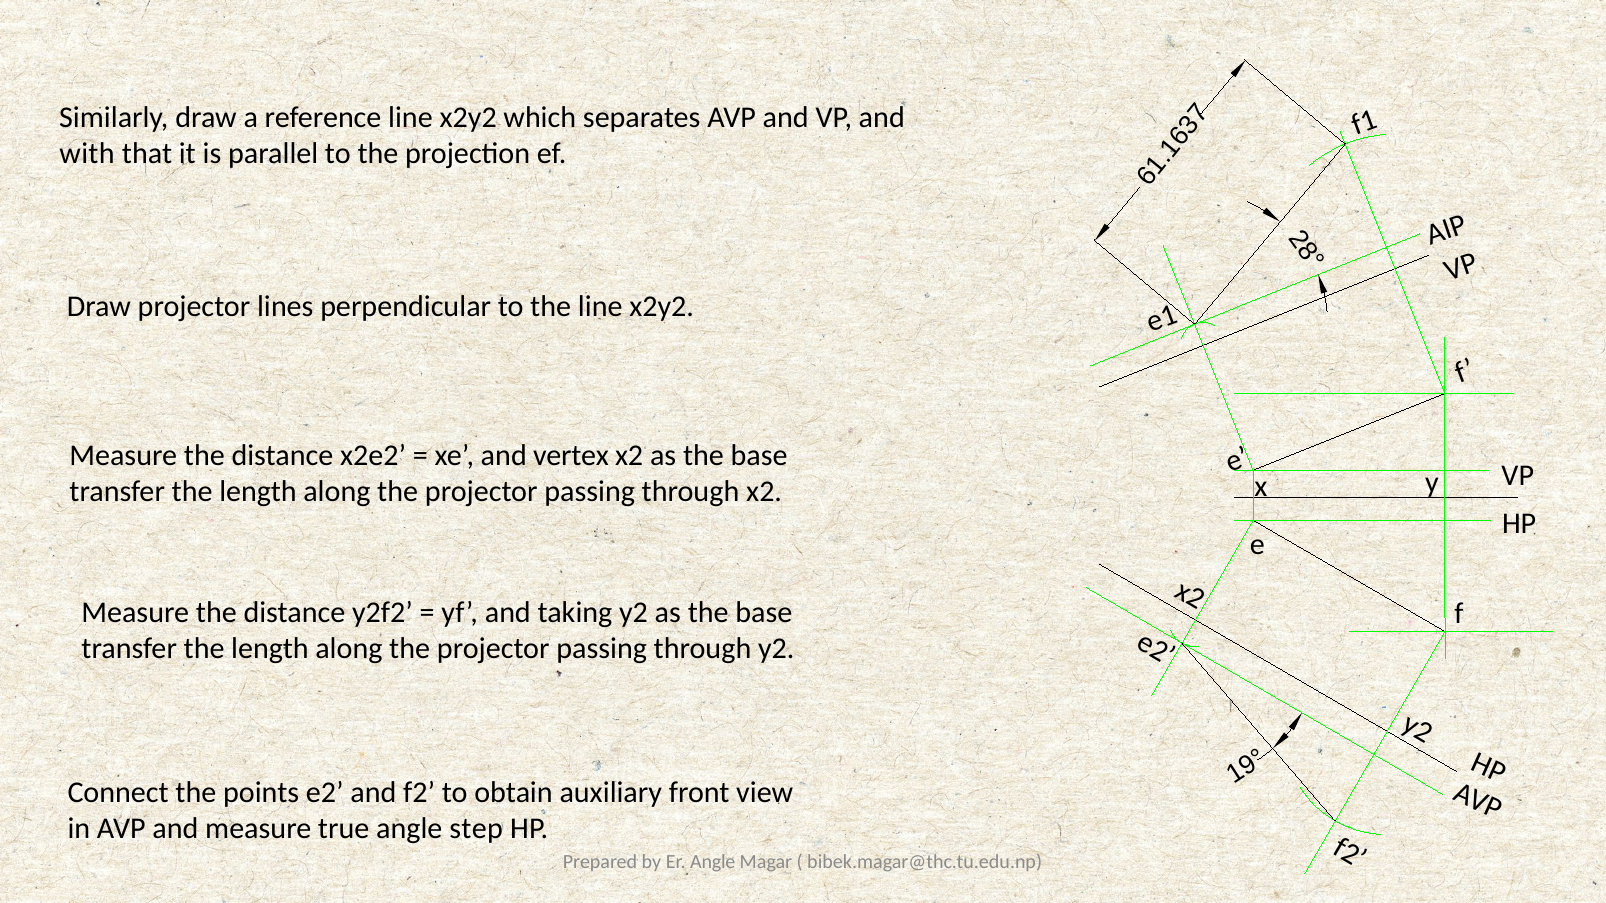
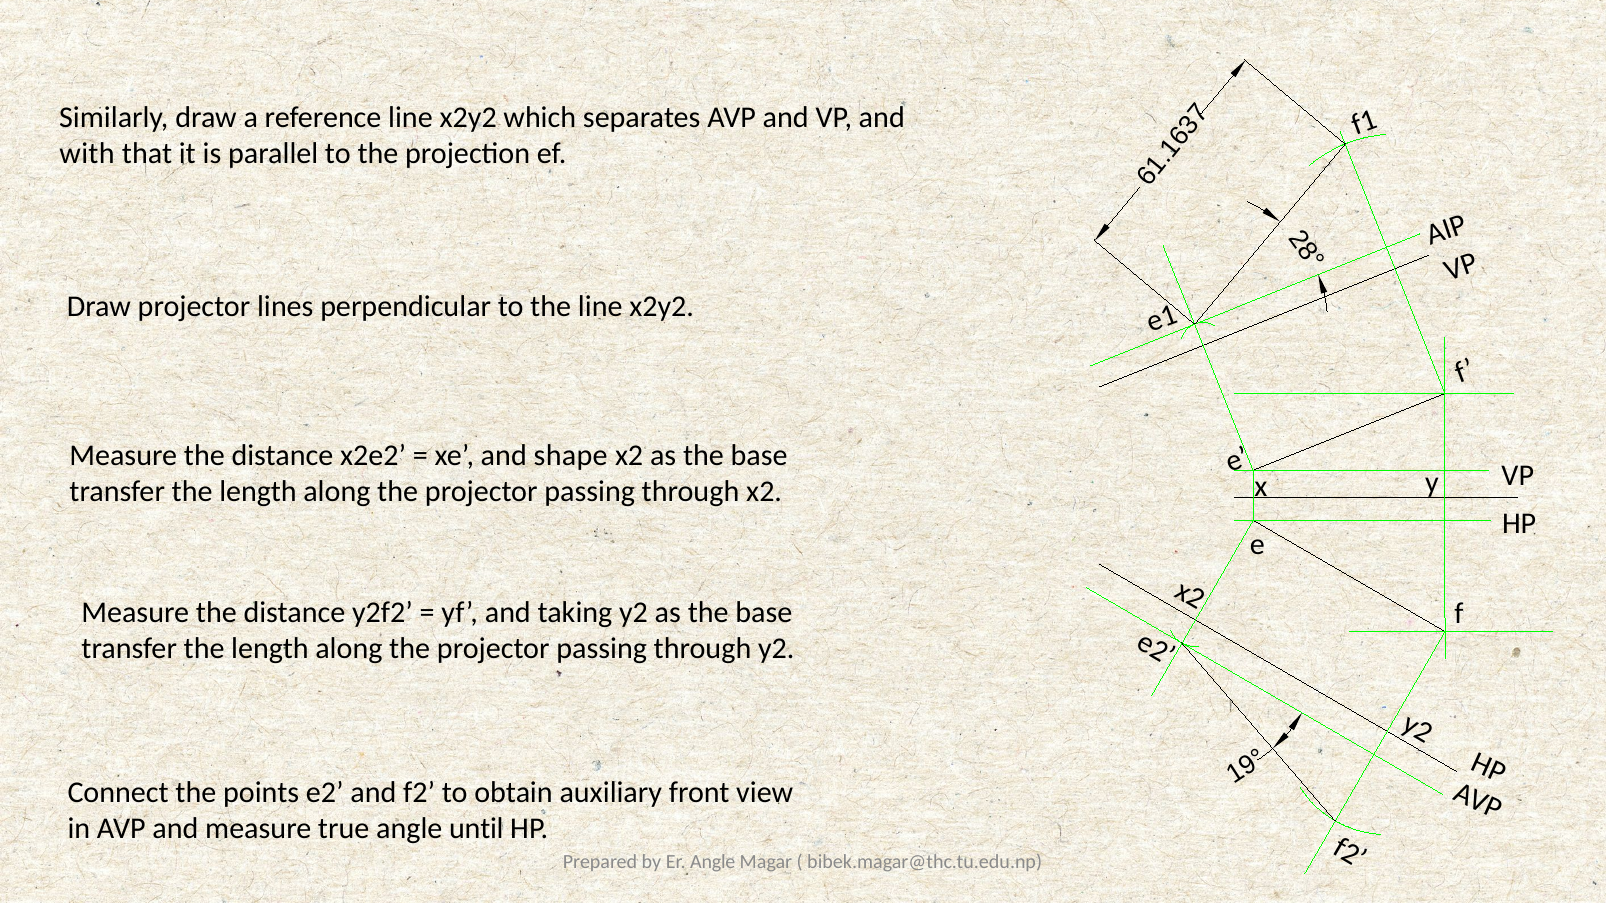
vertex: vertex -> shape (571, 456)
step: step -> until (476, 829)
